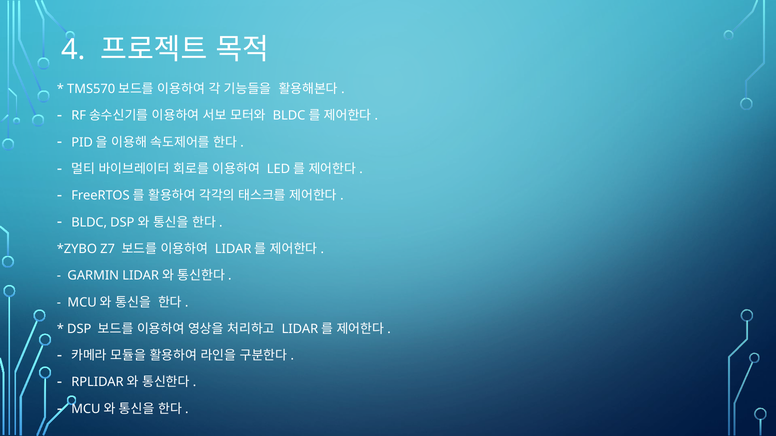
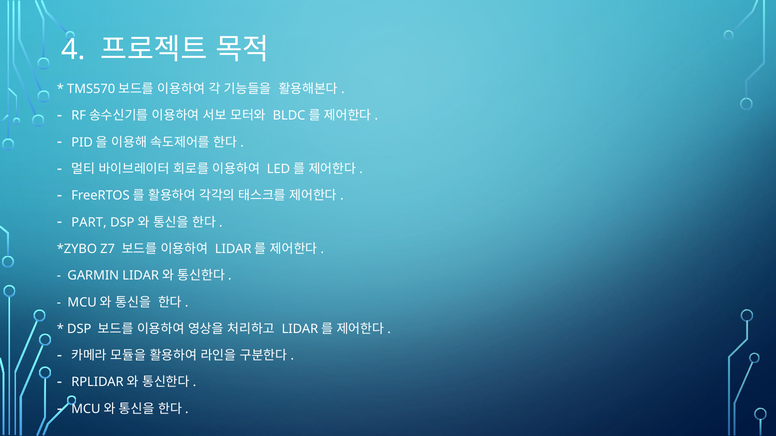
BLDC: BLDC -> PART (89, 223)
